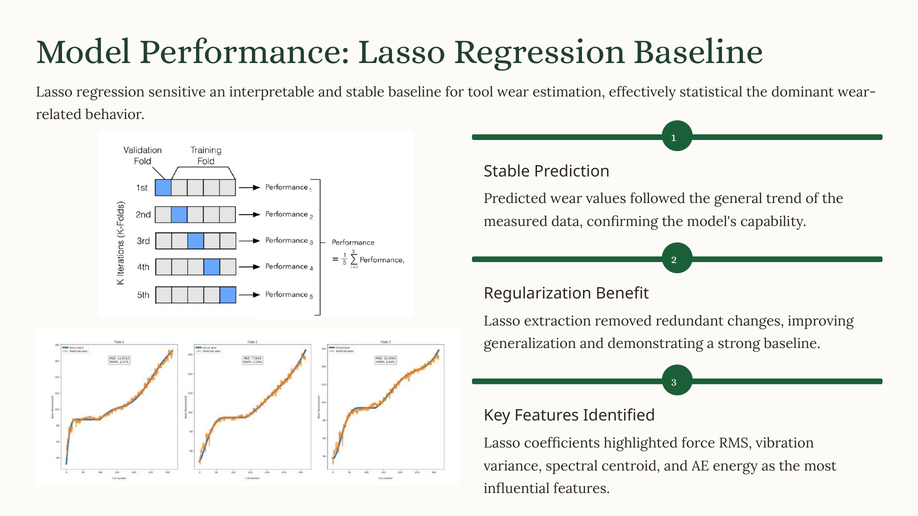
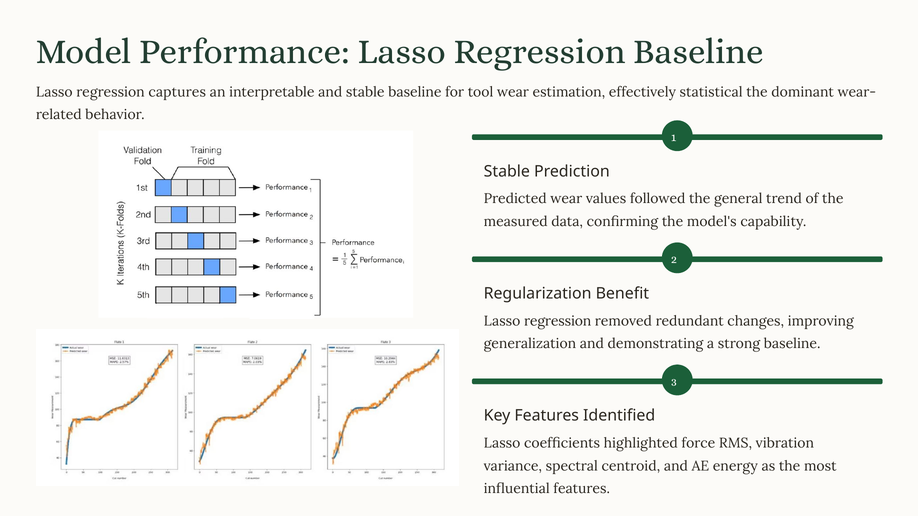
sensitive: sensitive -> captures (177, 92)
extraction: extraction -> regression (558, 321)
